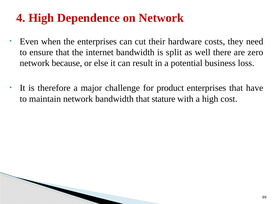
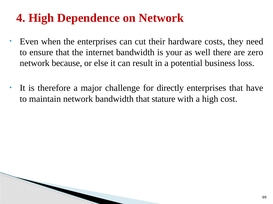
split: split -> your (174, 52)
product: product -> directly (170, 88)
